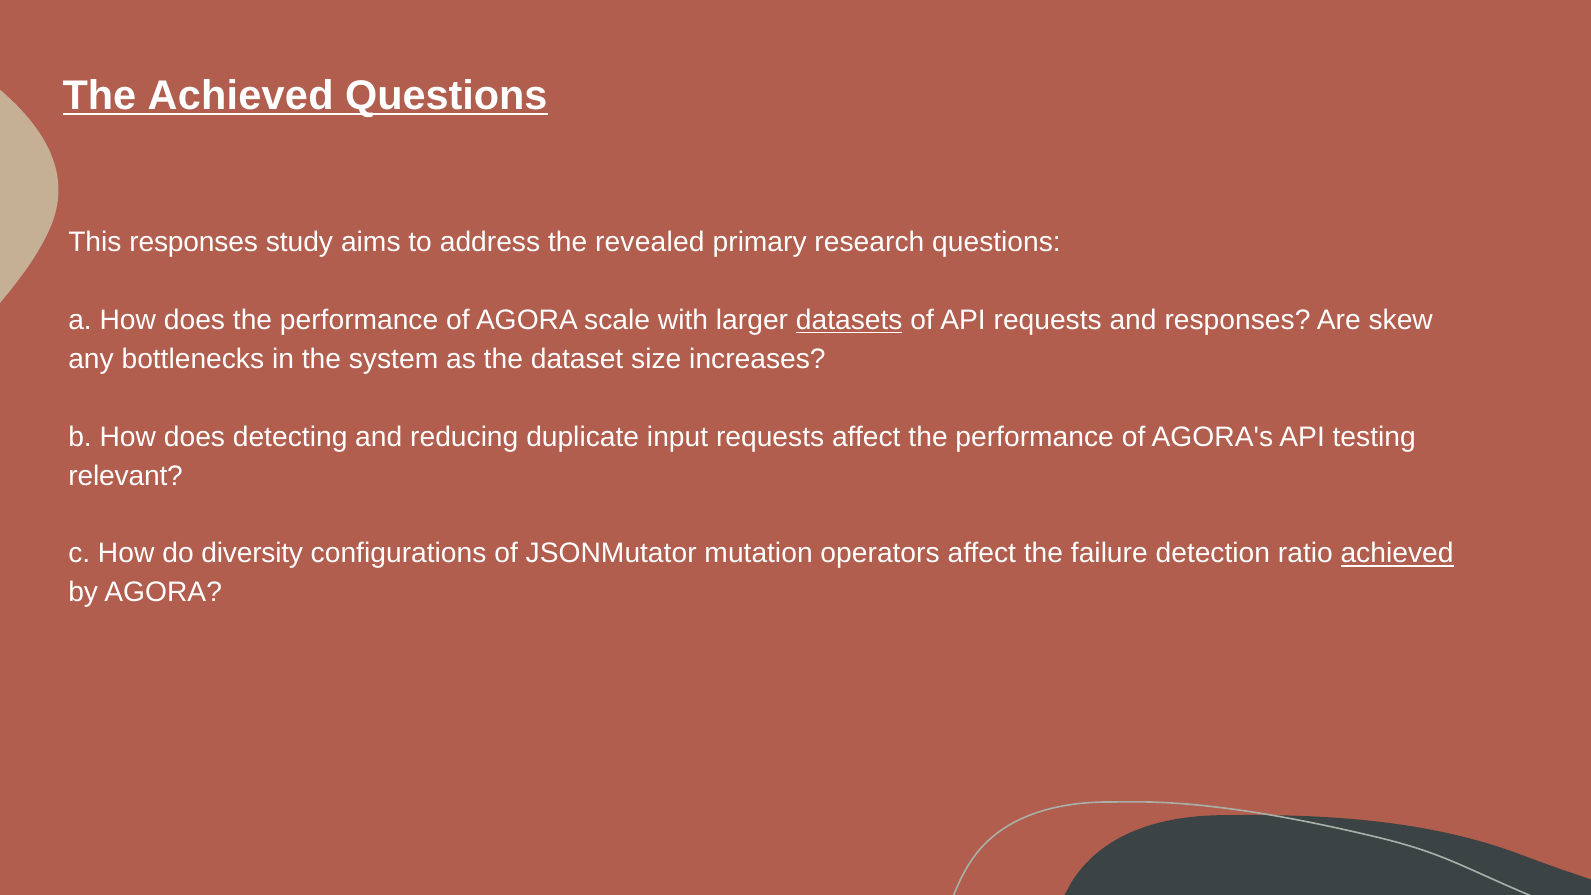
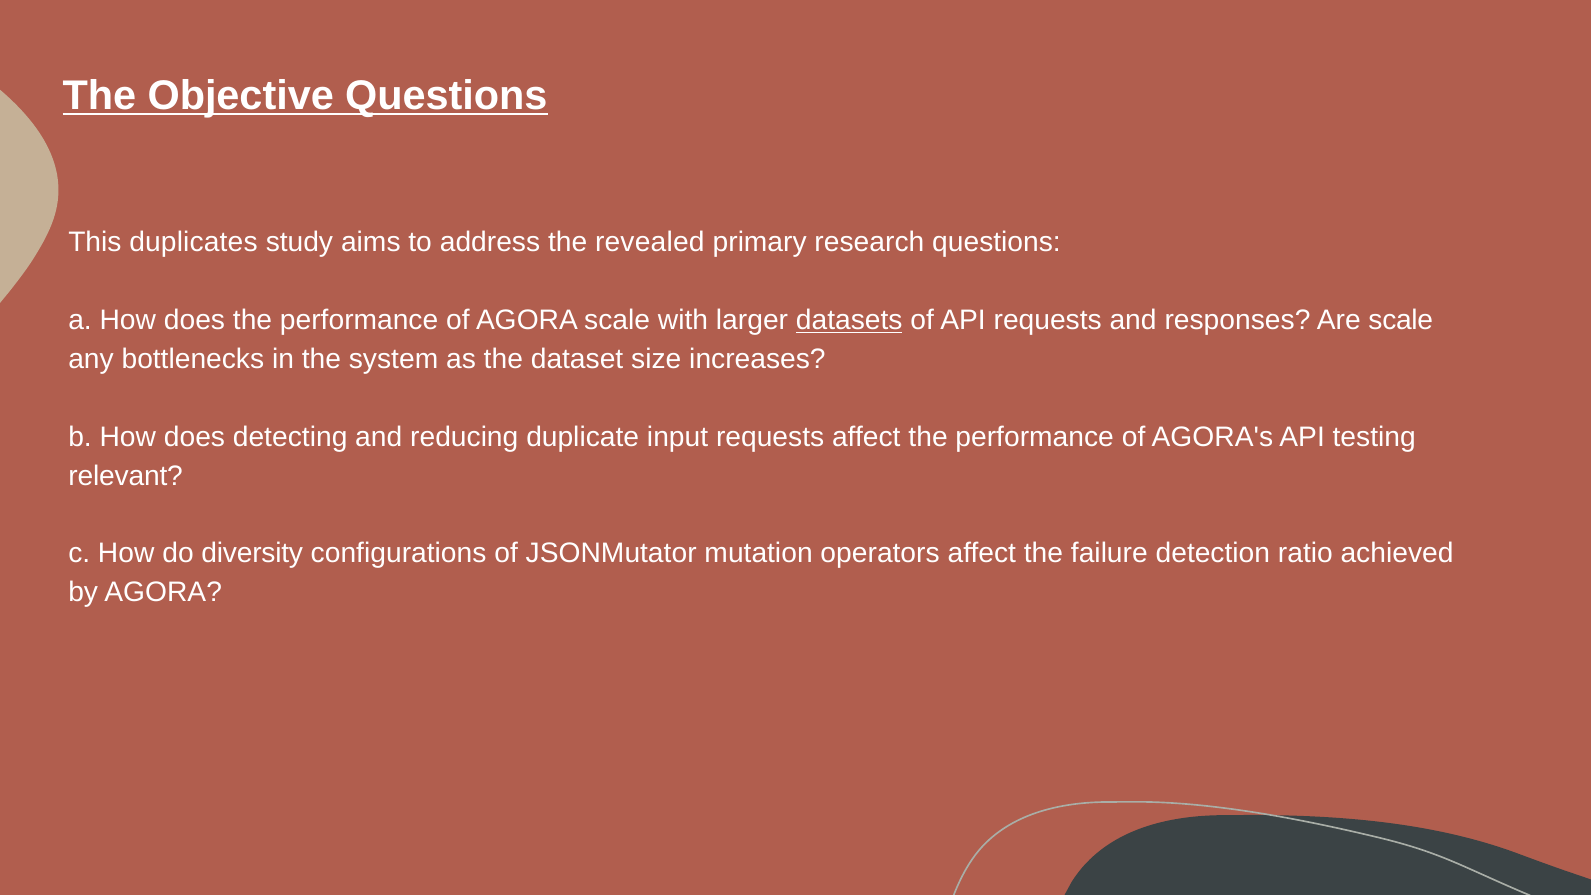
The Achieved: Achieved -> Objective (241, 96)
This responses: responses -> duplicates (193, 243)
Are skew: skew -> scale (1401, 320)
achieved underline: present -> none (1397, 554)
